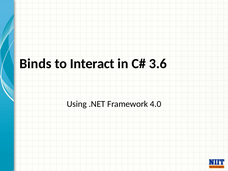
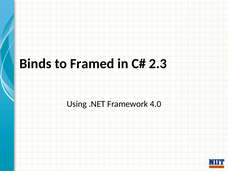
Interact: Interact -> Framed (92, 64)
3.6: 3.6 -> 2.3 (158, 64)
